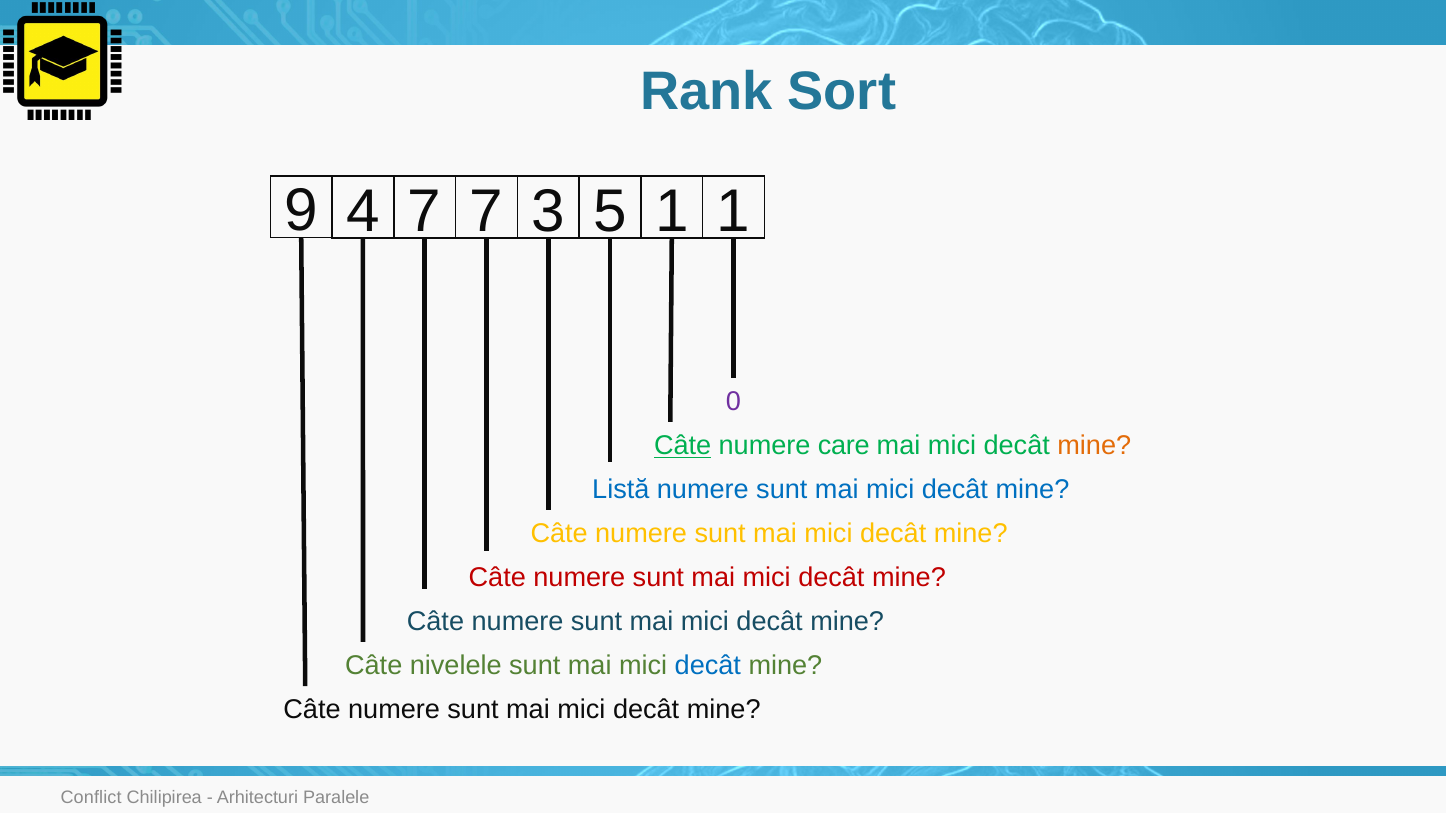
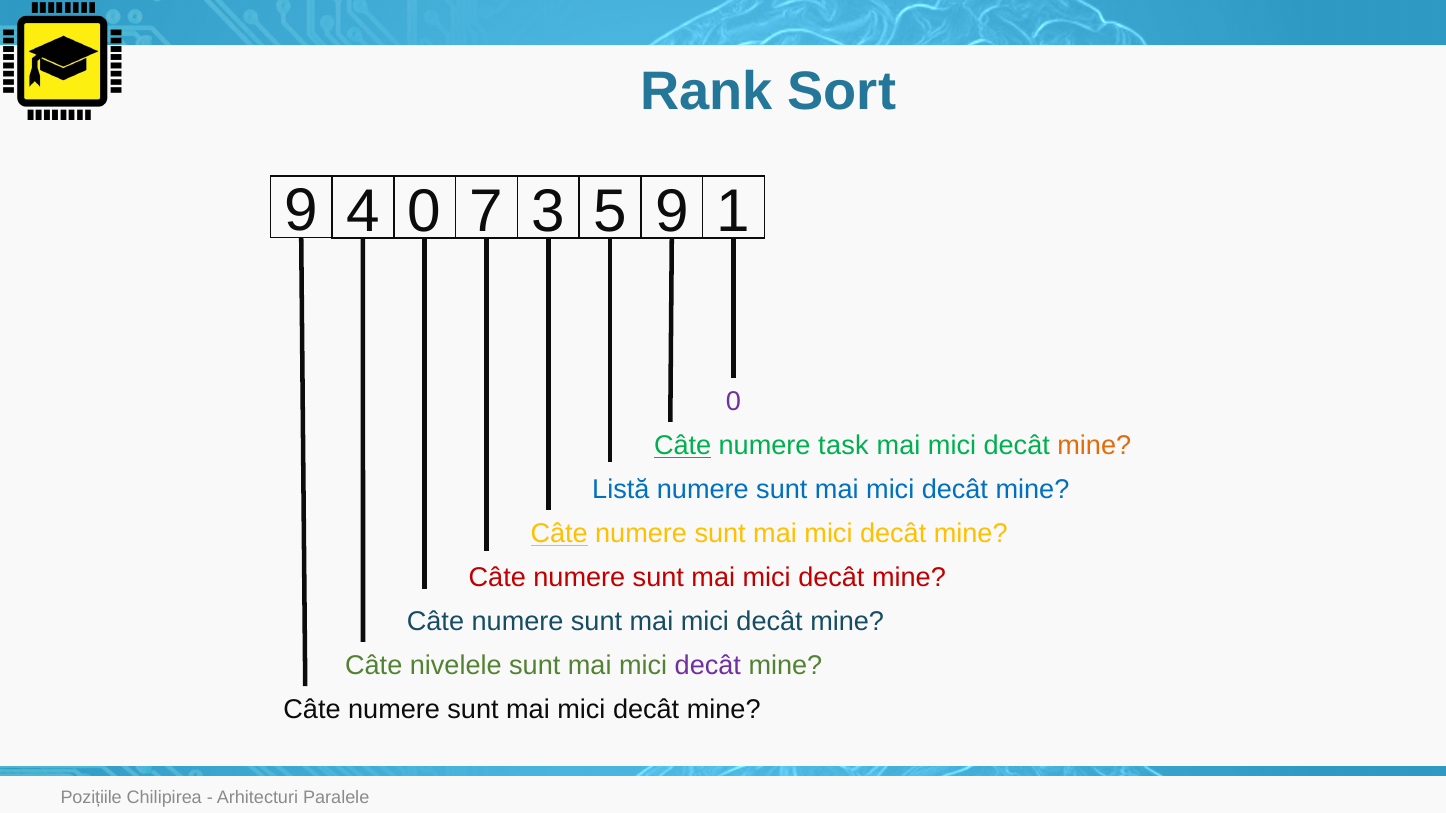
4 7: 7 -> 0 (425, 211)
5 1: 1 -> 9 (672, 211)
care: care -> task (843, 446)
Câte underline: none -> present (559, 534)
decât colour: blue -> purple (708, 666)
Conflict: Conflict -> Pozițiile (91, 798)
